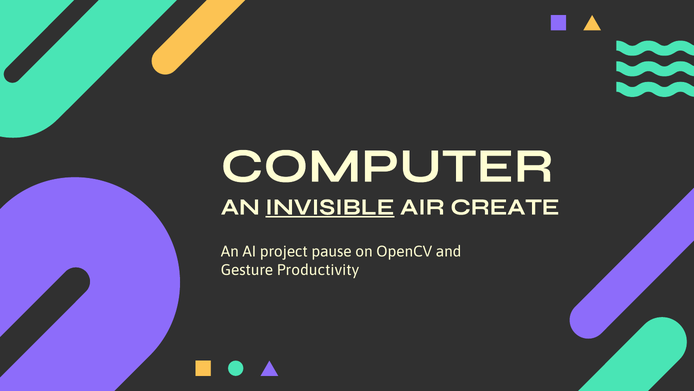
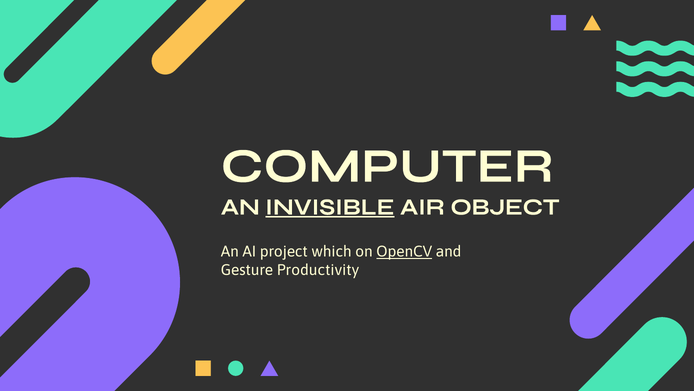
CREATE: CREATE -> OBJECT (505, 207)
pause: pause -> which (332, 251)
OpenCV underline: none -> present (404, 251)
